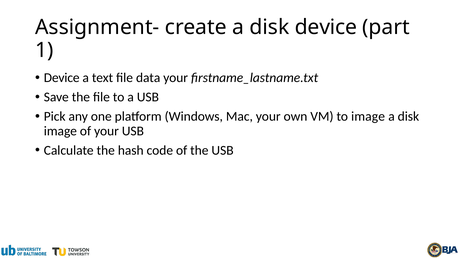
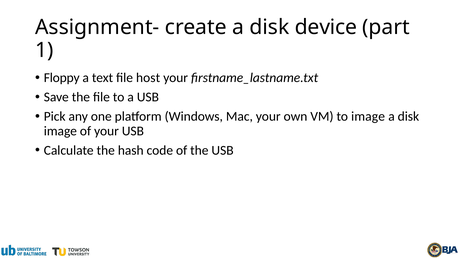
Device: Device -> Floppy (62, 78)
data: data -> host (148, 78)
